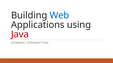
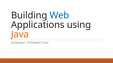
Java colour: red -> orange (20, 35)
